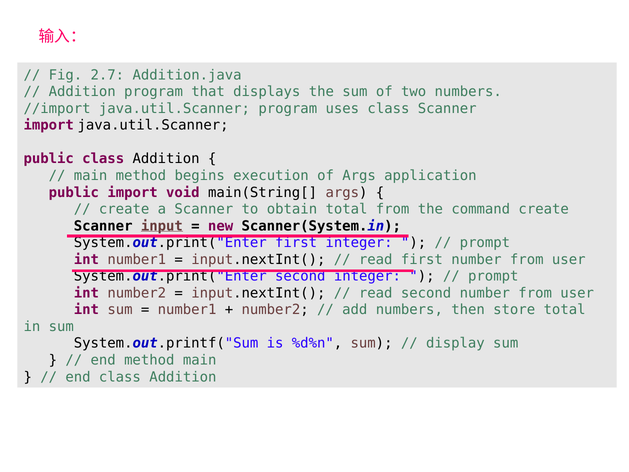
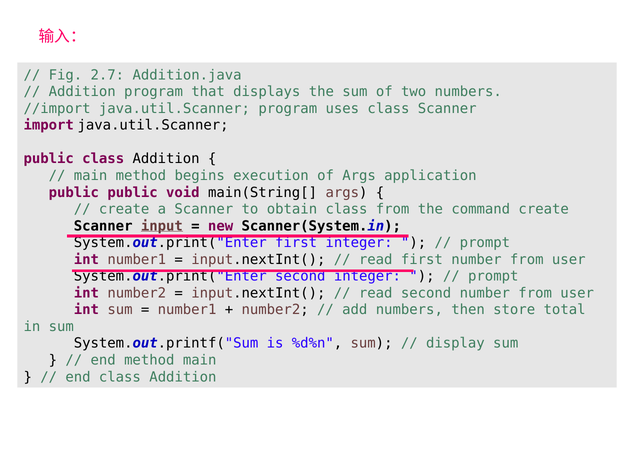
public import: import -> public (133, 192)
obtain total: total -> class (347, 209)
